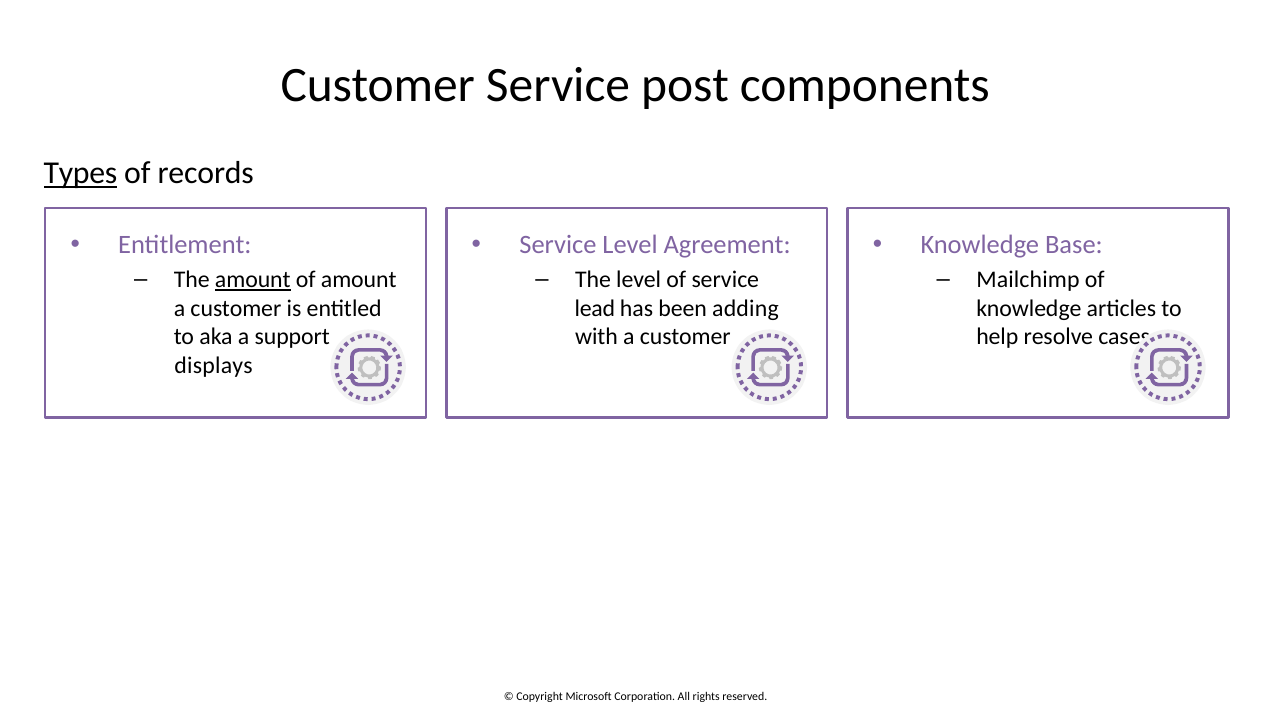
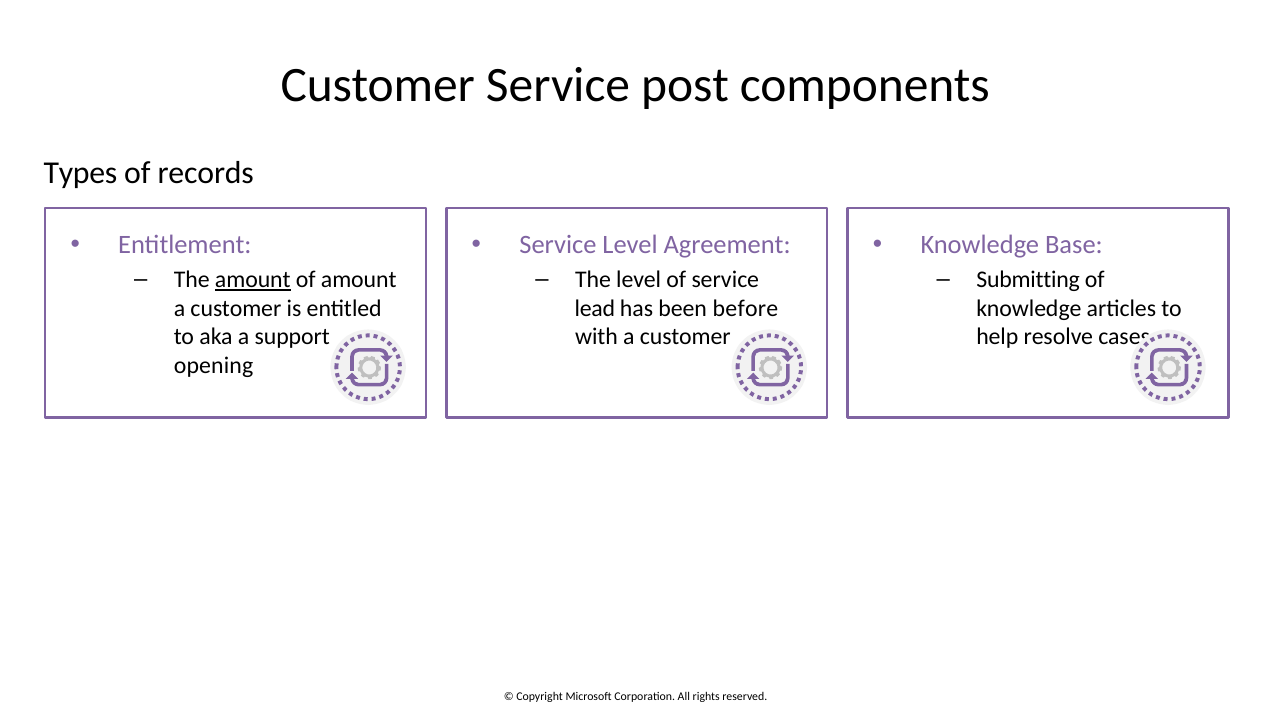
Types underline: present -> none (80, 173)
Mailchimp: Mailchimp -> Submitting (1028, 280)
adding: adding -> before (745, 308)
displays: displays -> opening (214, 365)
